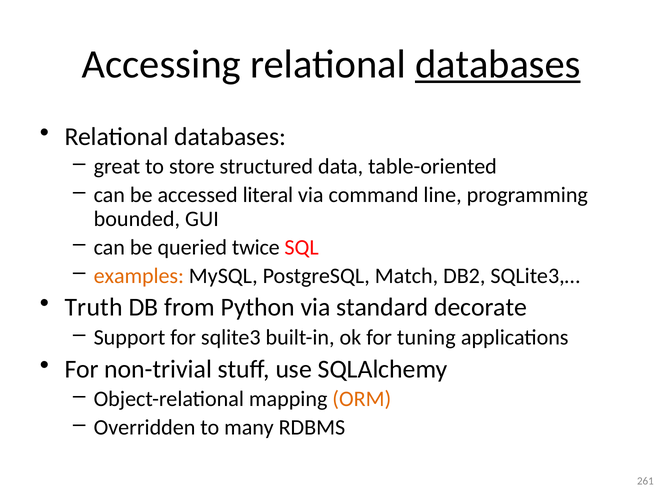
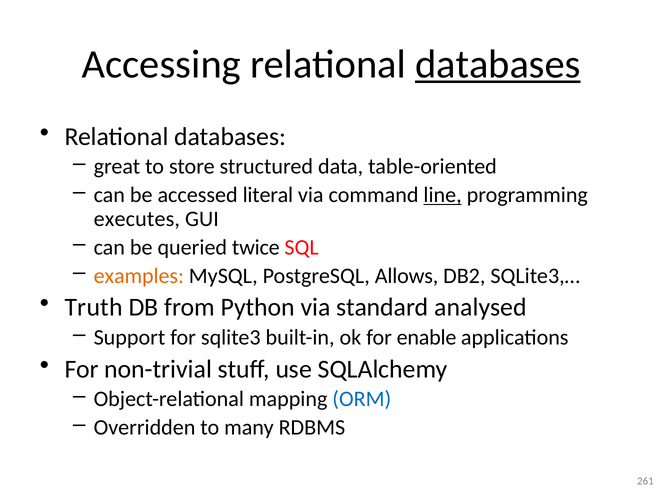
line underline: none -> present (443, 195)
bounded: bounded -> executes (137, 219)
Match: Match -> Allows (407, 276)
decorate: decorate -> analysed (480, 308)
tuning: tuning -> enable (427, 338)
ORM colour: orange -> blue (362, 399)
